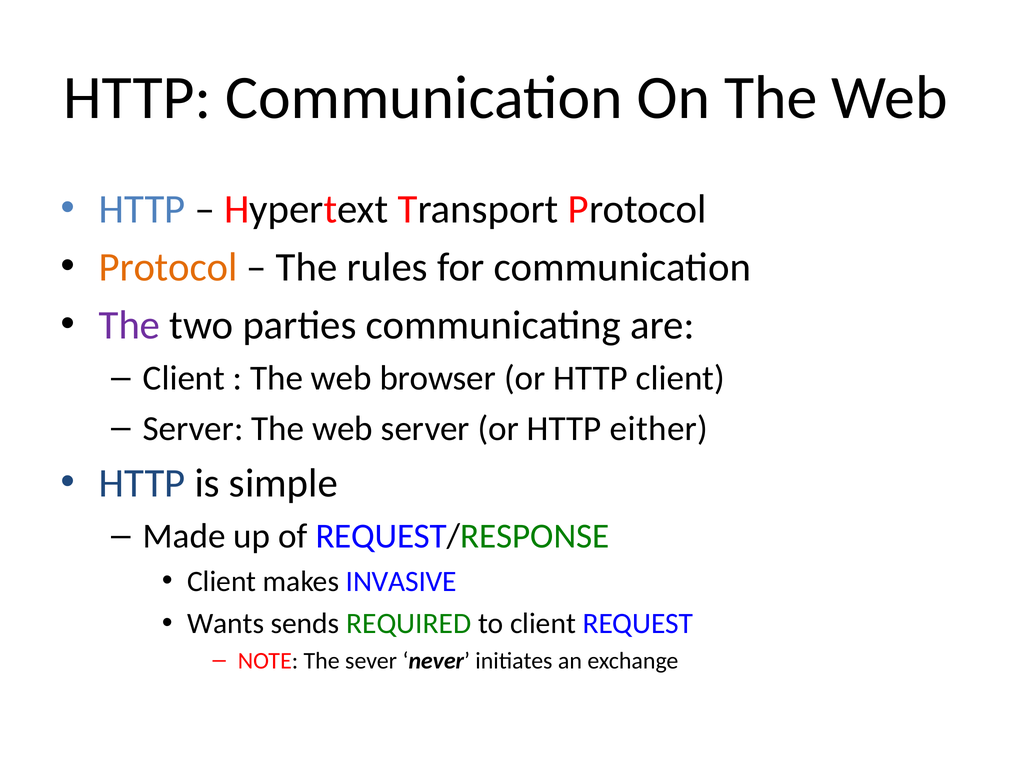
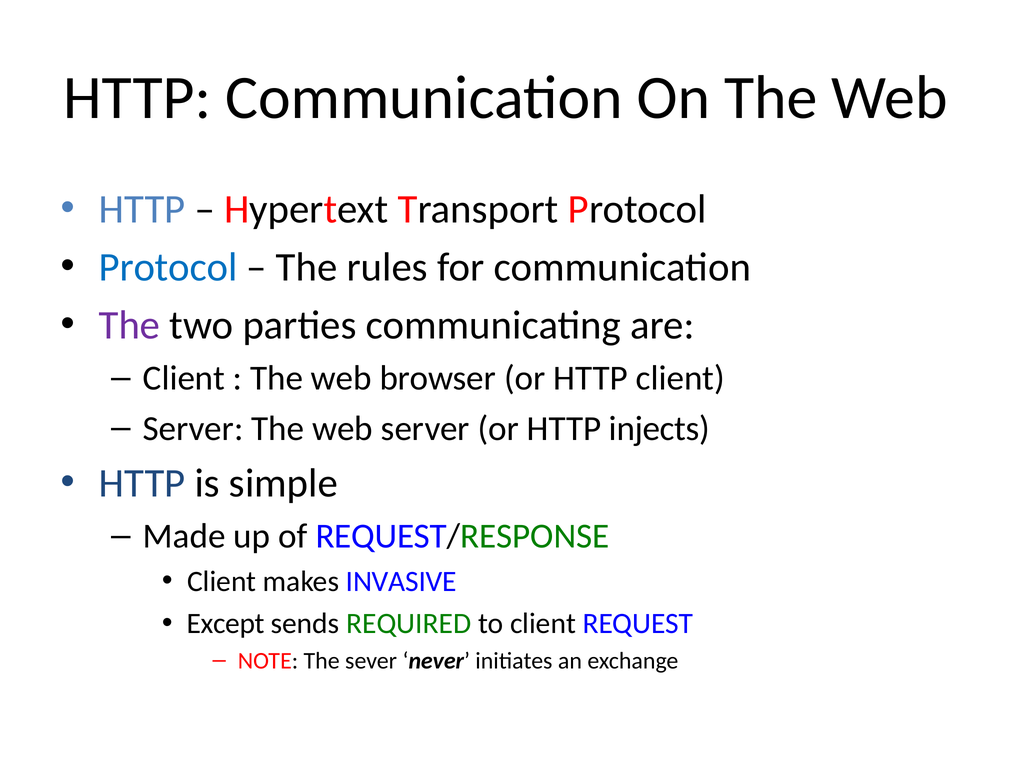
Protocol colour: orange -> blue (168, 267)
either: either -> injects (659, 428)
Wants: Wants -> Except (226, 624)
